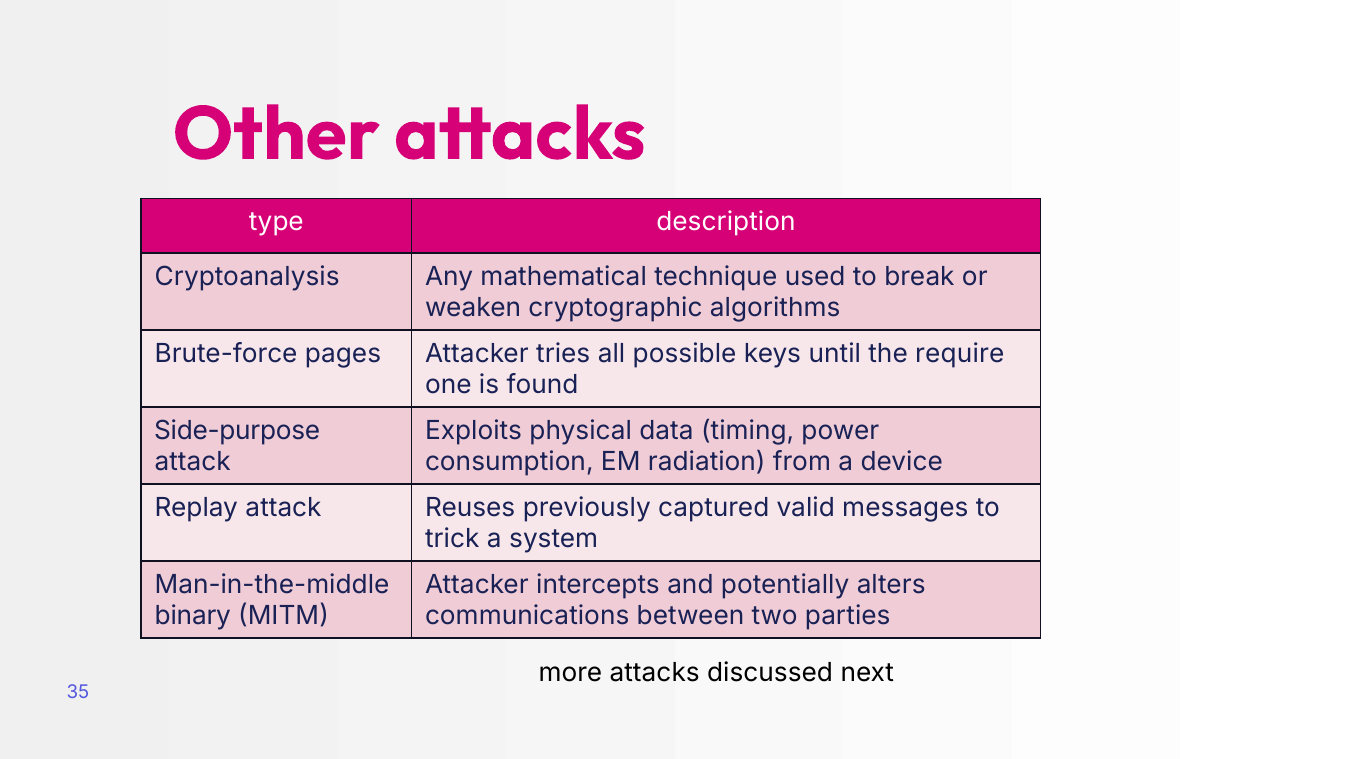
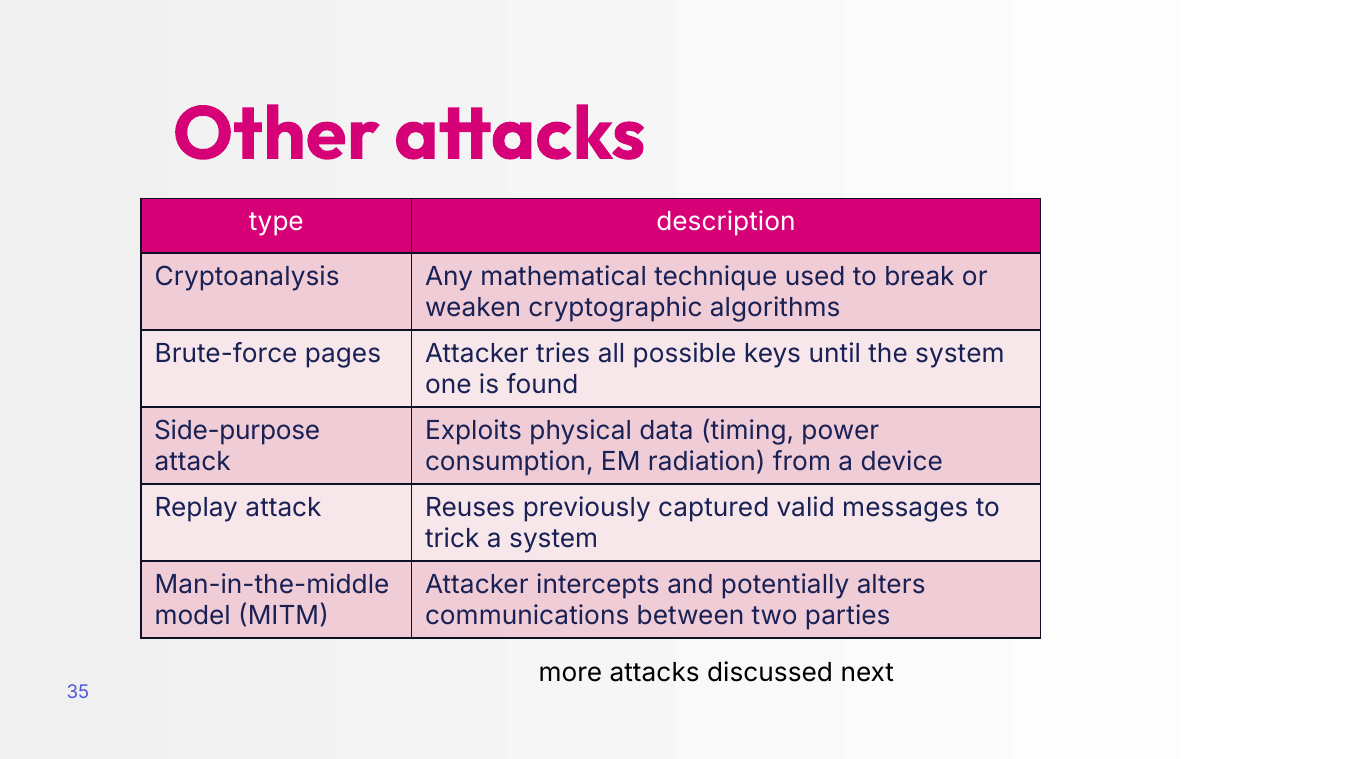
the require: require -> system (960, 354)
binary: binary -> model (193, 616)
